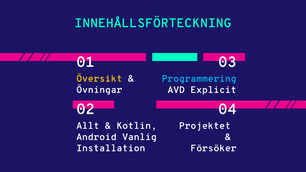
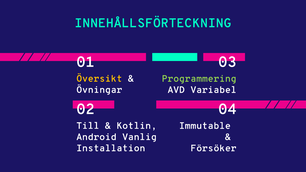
Programmering colour: light blue -> light green (199, 79)
Explicit: Explicit -> Variabel (214, 90)
Allt: Allt -> Till (88, 126)
Projektet: Projektet -> Immutable (205, 126)
